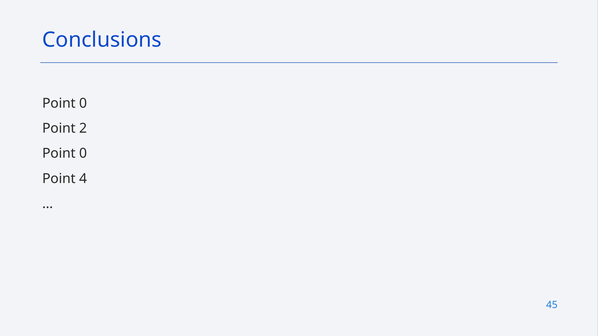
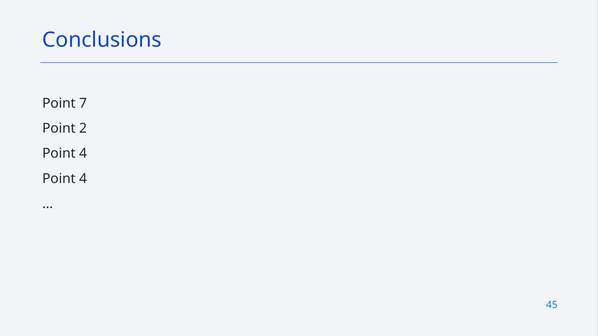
0: 0 -> 7 (83, 103)
0: 0 -> 4 (83, 154)
